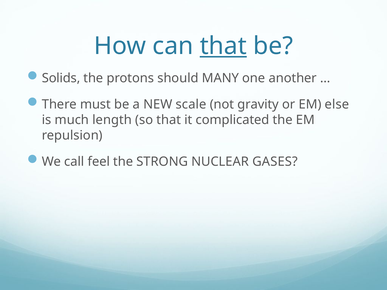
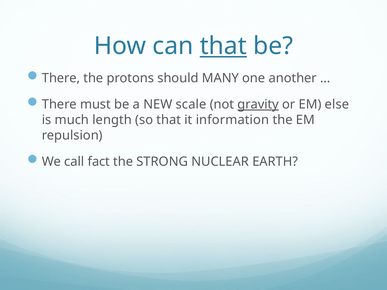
Solids: Solids -> There (61, 78)
gravity underline: none -> present (258, 105)
complicated: complicated -> information (232, 120)
feel: feel -> fact (99, 162)
GASES: GASES -> EARTH (275, 162)
